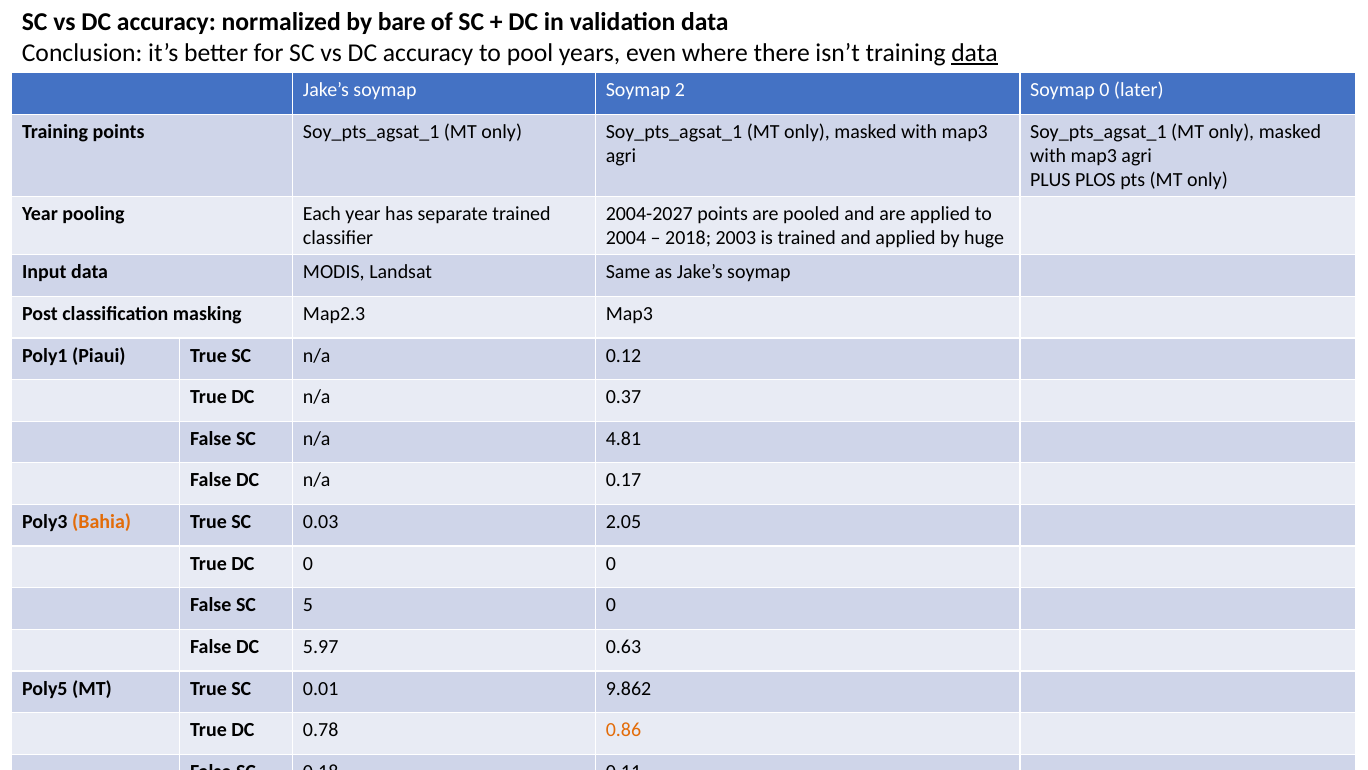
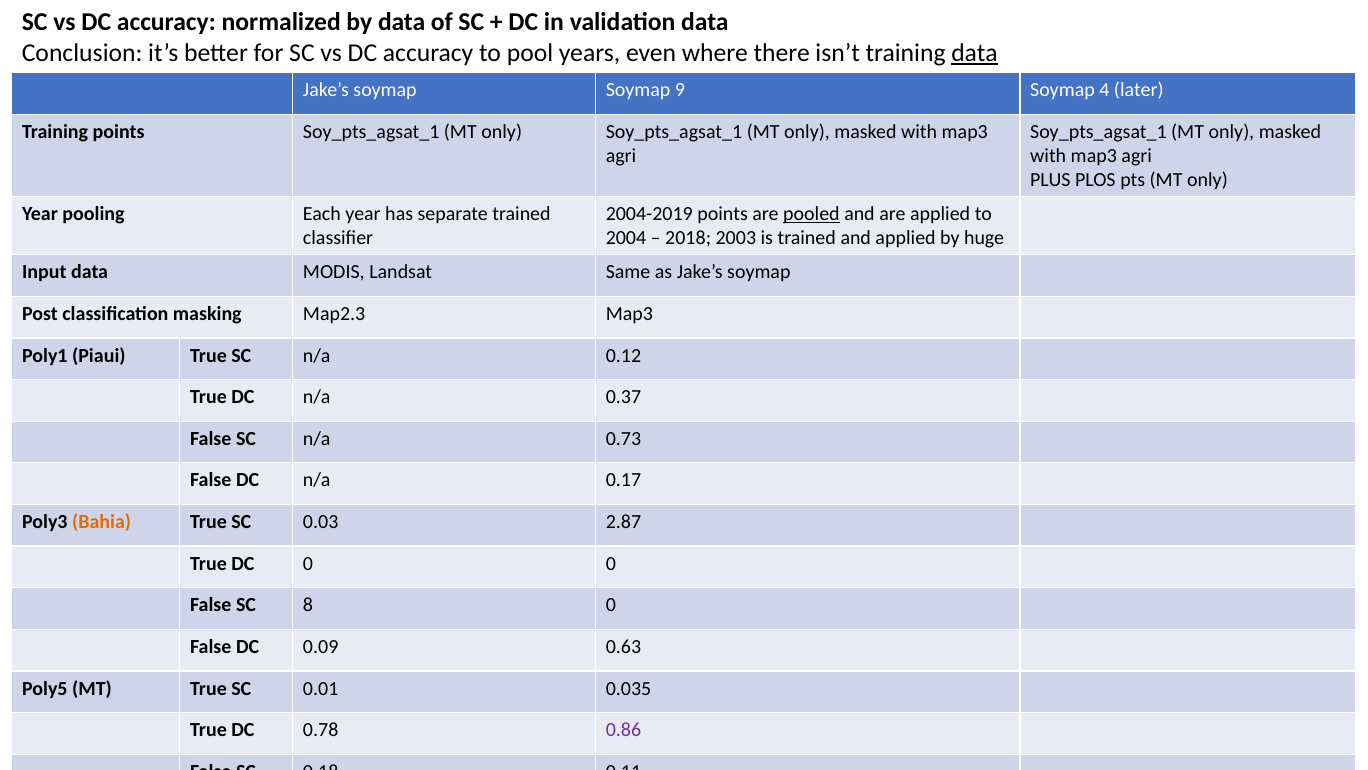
by bare: bare -> data (402, 22)
2: 2 -> 9 (680, 90)
Soymap 0: 0 -> 4 (1104, 90)
2004-2027: 2004-2027 -> 2004-2019 (649, 214)
pooled underline: none -> present (811, 214)
4.81: 4.81 -> 0.73 (623, 438)
2.05: 2.05 -> 2.87 (623, 522)
5: 5 -> 8 (308, 605)
5.97: 5.97 -> 0.09 (321, 646)
9.862: 9.862 -> 0.035 (629, 688)
0.86 colour: orange -> purple (623, 730)
